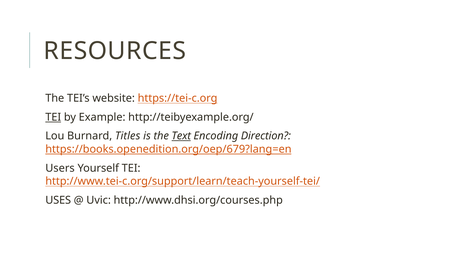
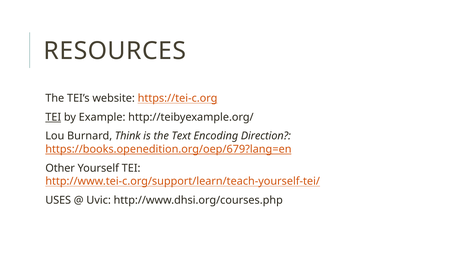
Titles: Titles -> Think (128, 136)
Text underline: present -> none (181, 136)
Users: Users -> Other (60, 168)
